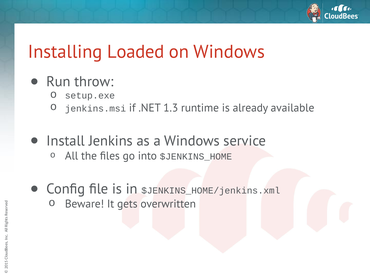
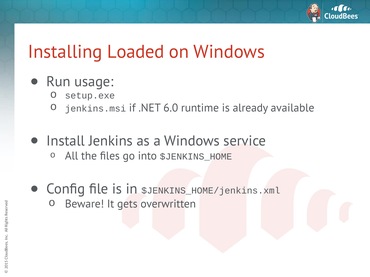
throw: throw -> usage (94, 82)
1.3: 1.3 -> 6.0 (171, 108)
